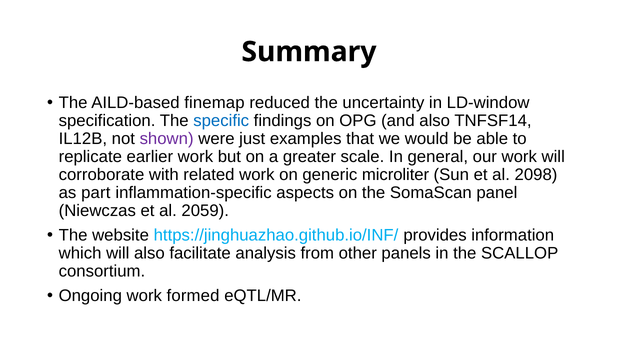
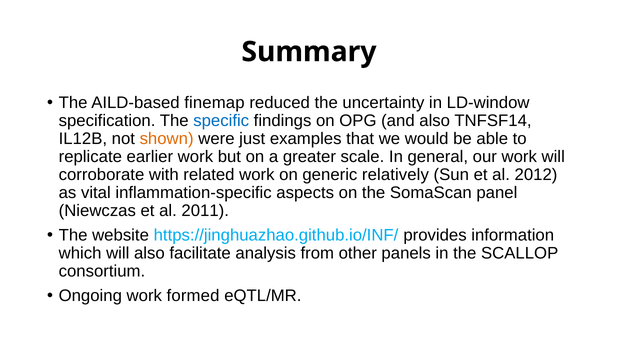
shown colour: purple -> orange (167, 139)
microliter: microliter -> relatively (395, 175)
2098: 2098 -> 2012 (536, 175)
part: part -> vital (96, 193)
2059: 2059 -> 2011 (205, 211)
